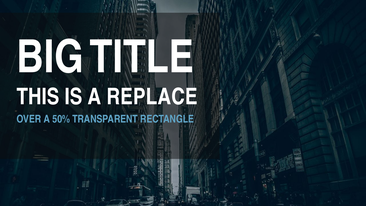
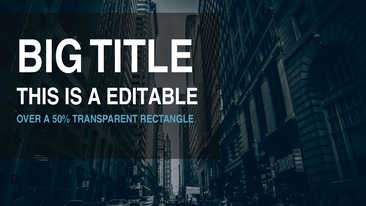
REPLACE: REPLACE -> EDITABLE (152, 97)
